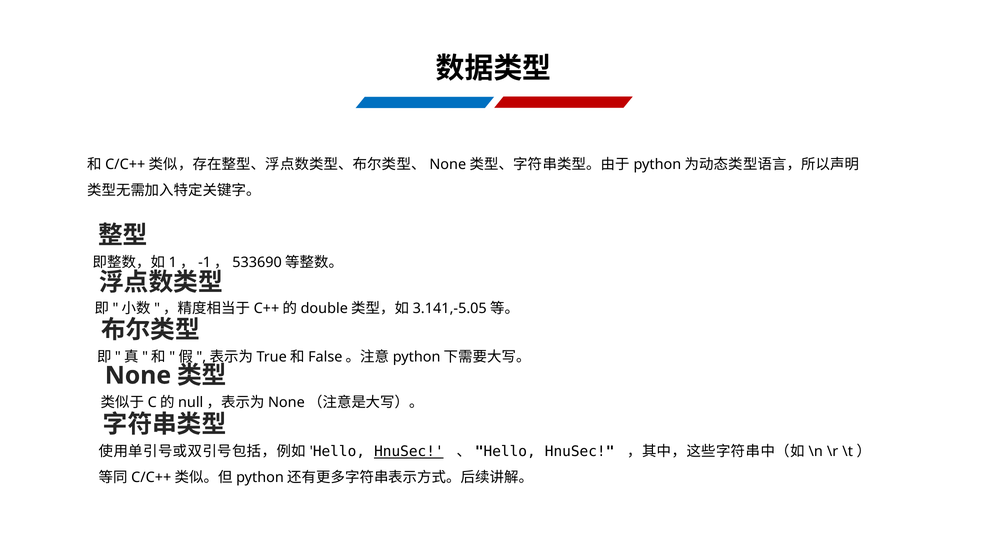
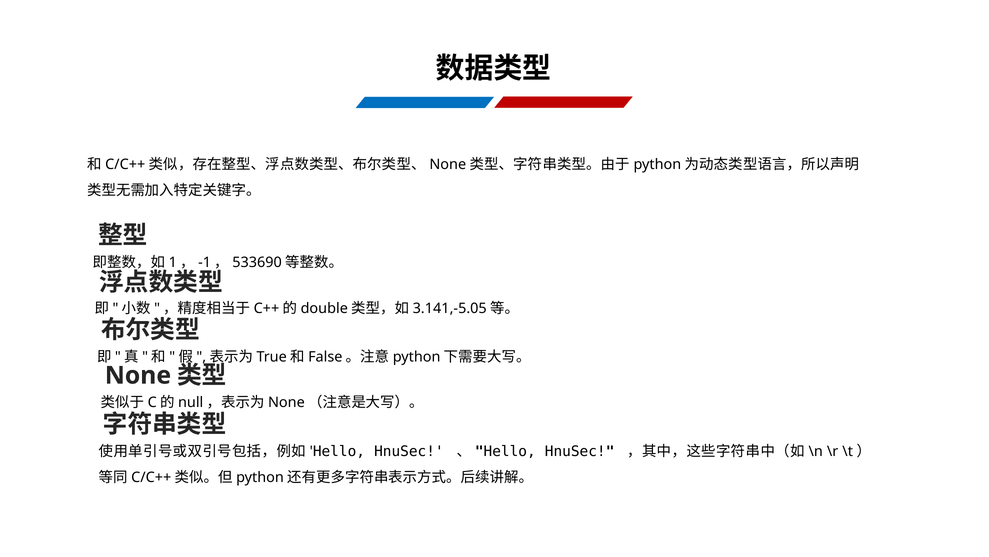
HnuSec underline: present -> none (409, 451)
